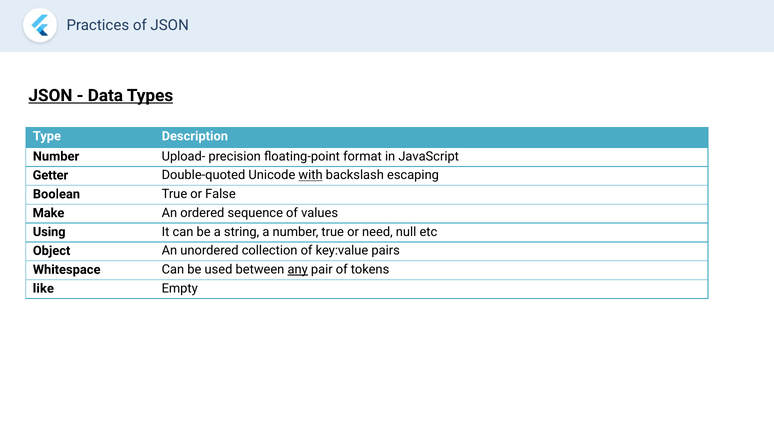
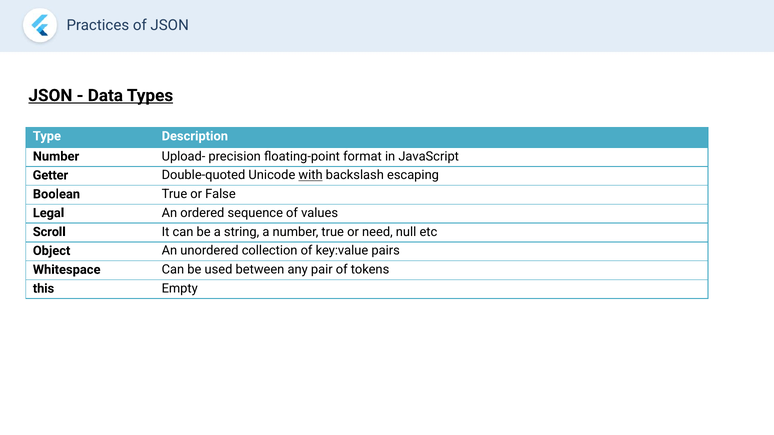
Make: Make -> Legal (48, 213)
Using: Using -> Scroll (49, 232)
any underline: present -> none (298, 270)
like: like -> this (44, 289)
